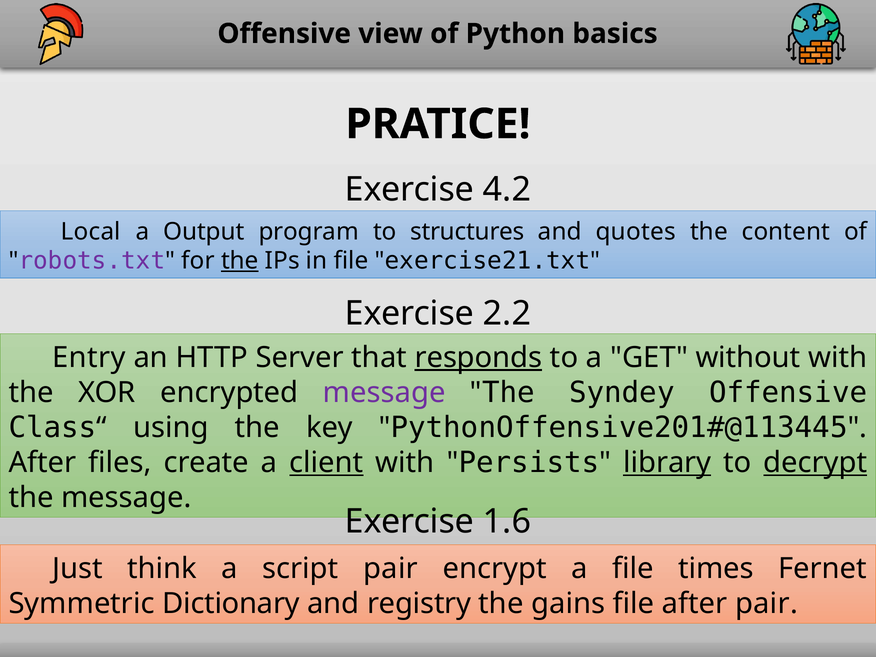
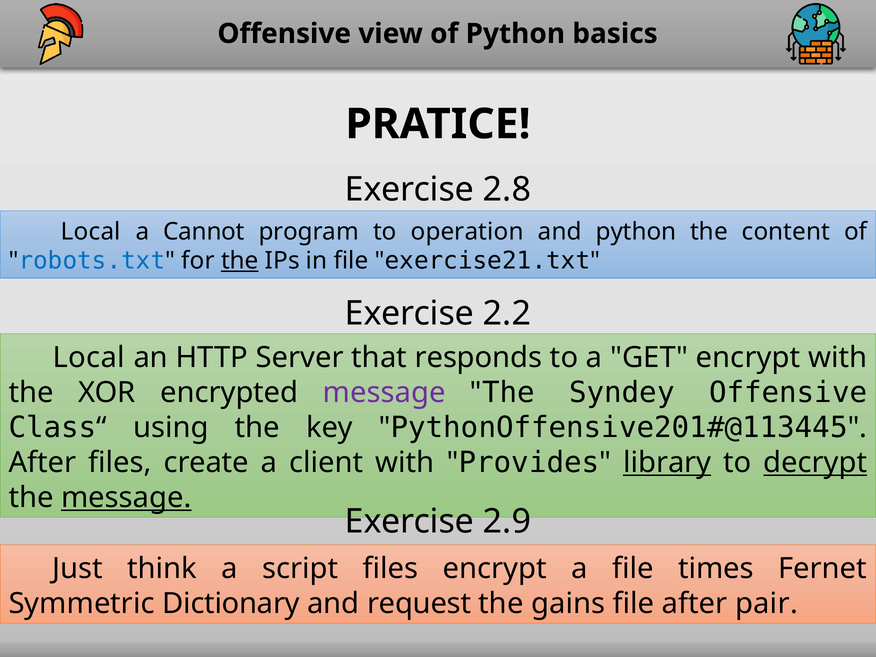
4.2: 4.2 -> 2.8 (507, 189)
Output: Output -> Cannot (204, 232)
structures: structures -> operation (467, 232)
and quotes: quotes -> python (636, 232)
robots.txt colour: purple -> blue (92, 261)
Entry: Entry -> Local (89, 358)
responds underline: present -> none (478, 358)
GET without: without -> encrypt (748, 358)
client underline: present -> none (326, 463)
Persists: Persists -> Provides (529, 463)
message underline: none -> present (126, 498)
1.6: 1.6 -> 2.9 (507, 522)
script pair: pair -> files (391, 568)
registry: registry -> request (419, 604)
